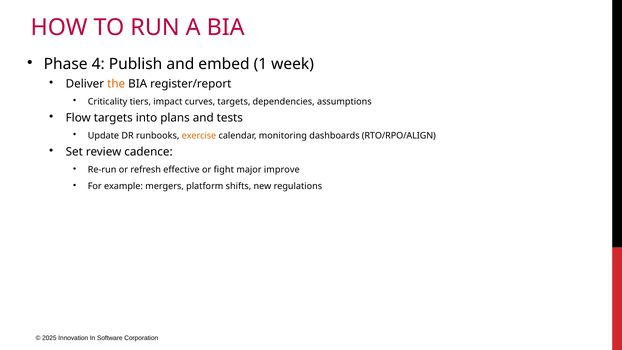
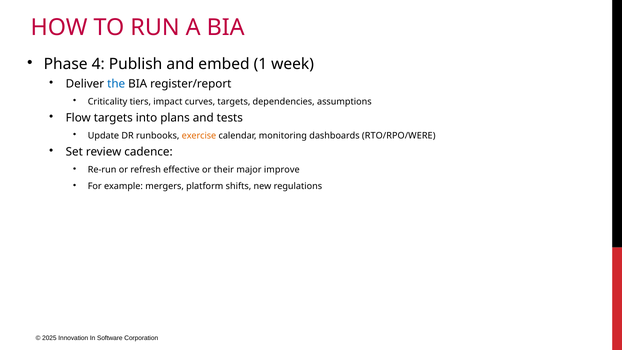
the colour: orange -> blue (116, 84)
RTO/RPO/ALIGN: RTO/RPO/ALIGN -> RTO/RPO/WERE (399, 136)
fight: fight -> their (224, 170)
